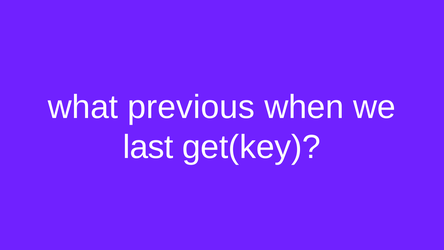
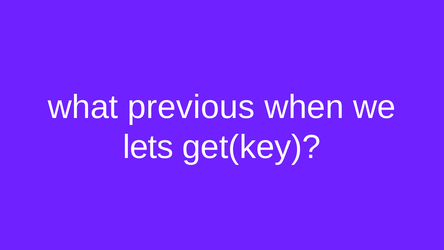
last: last -> lets (148, 147)
